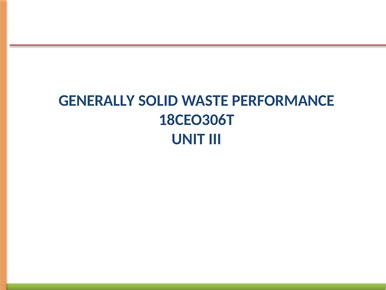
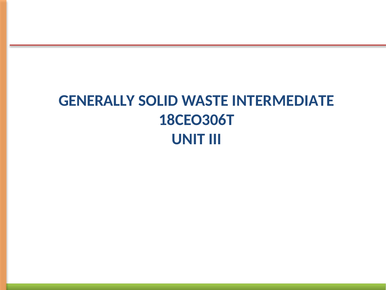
PERFORMANCE: PERFORMANCE -> INTERMEDIATE (283, 100)
